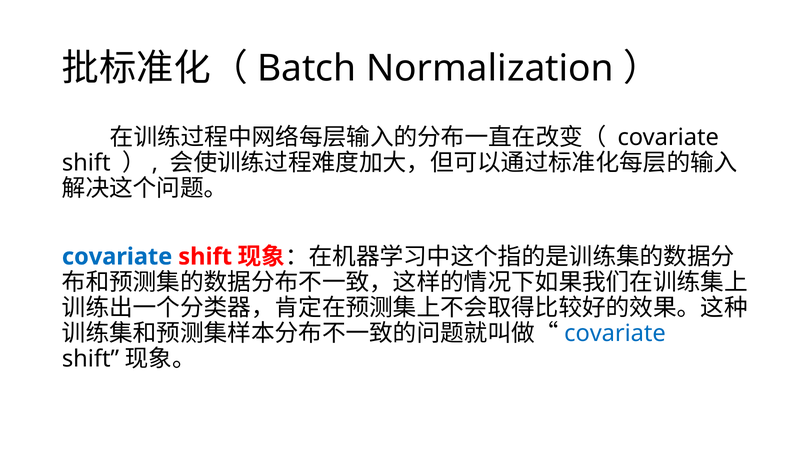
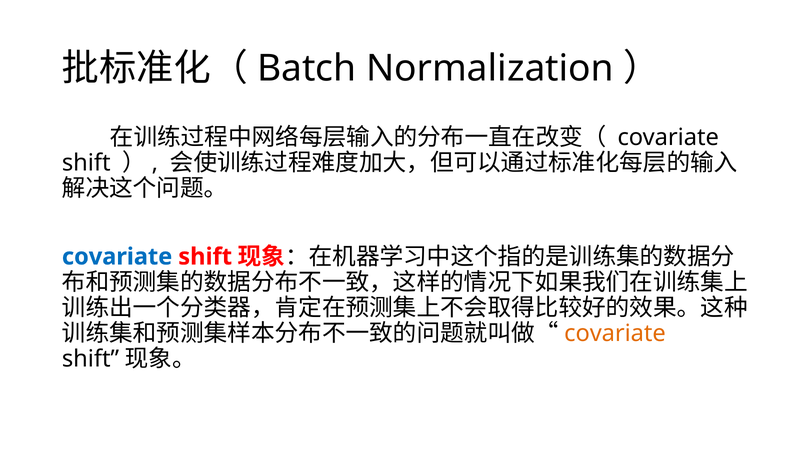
covariate colour: blue -> orange (615, 333)
